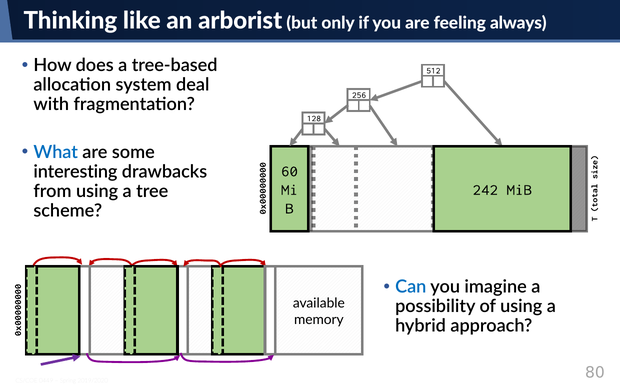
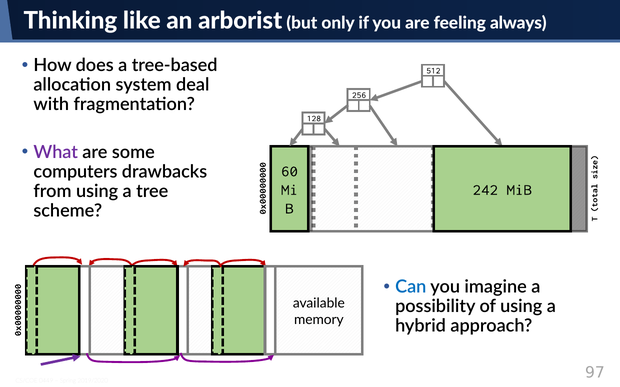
What colour: blue -> purple (56, 152)
interesting: interesting -> computers (75, 172)
80: 80 -> 97 (595, 373)
